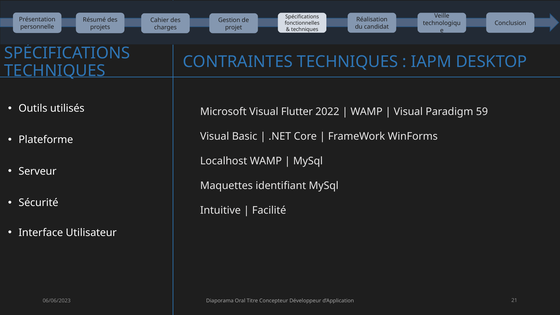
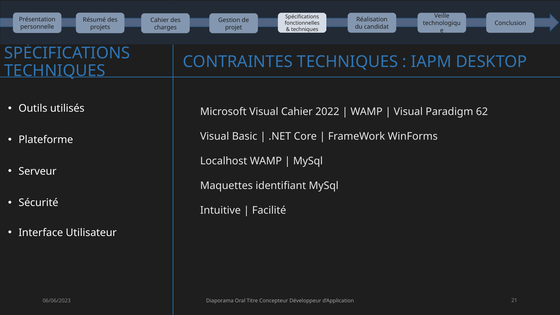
Visual Flutter: Flutter -> Cahier (297, 112)
59: 59 -> 62 (482, 112)
